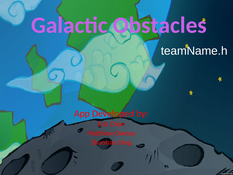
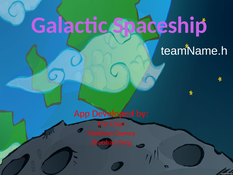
Obstacles: Obstacles -> Spaceship (160, 25)
